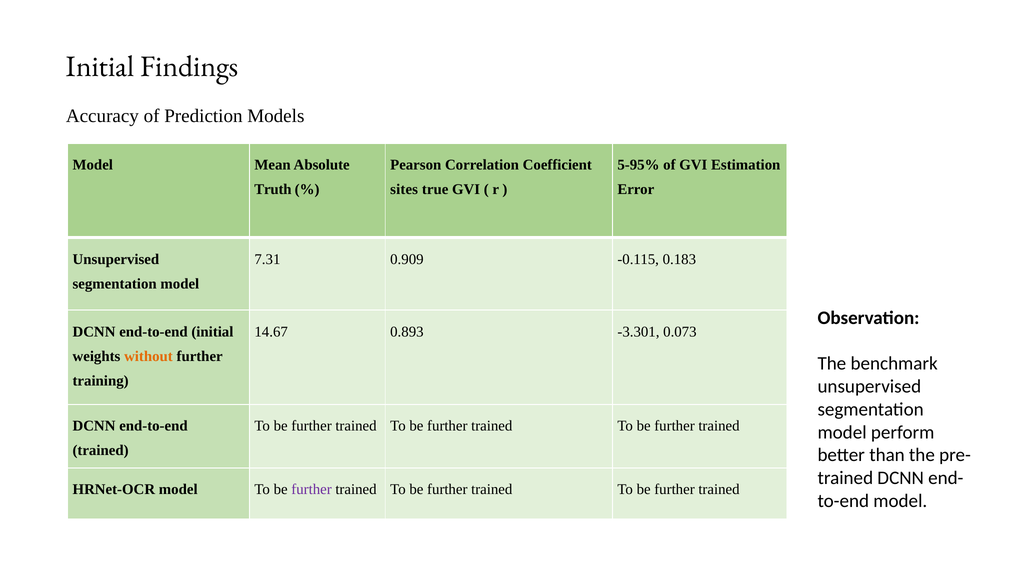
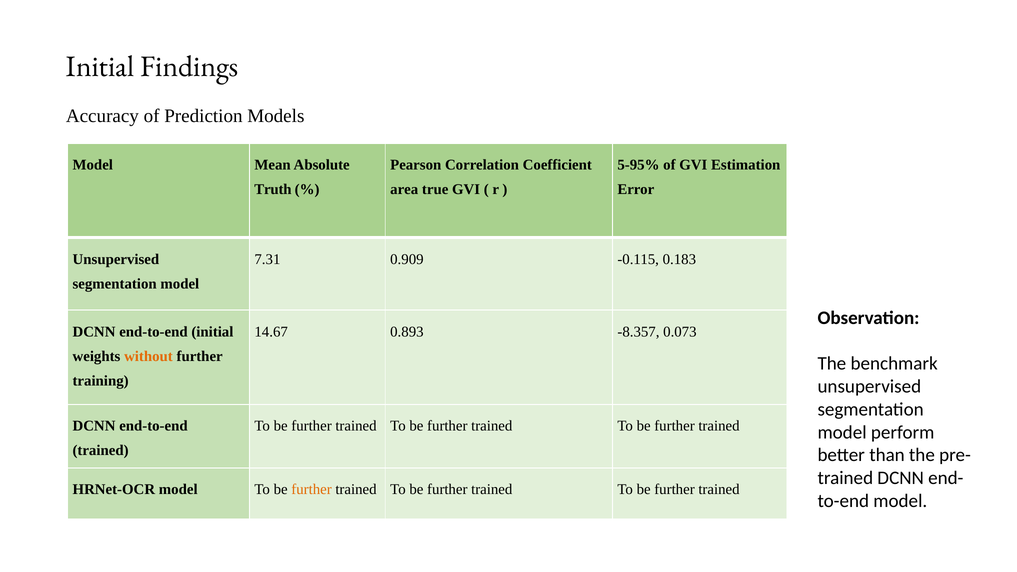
sites: sites -> area (404, 189)
-3.301: -3.301 -> -8.357 (638, 332)
further colour: purple -> orange (312, 489)
